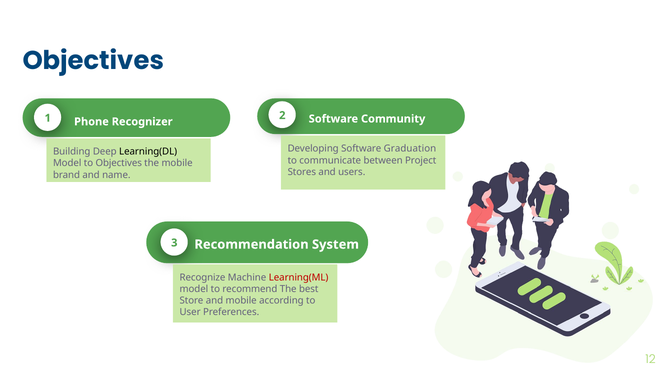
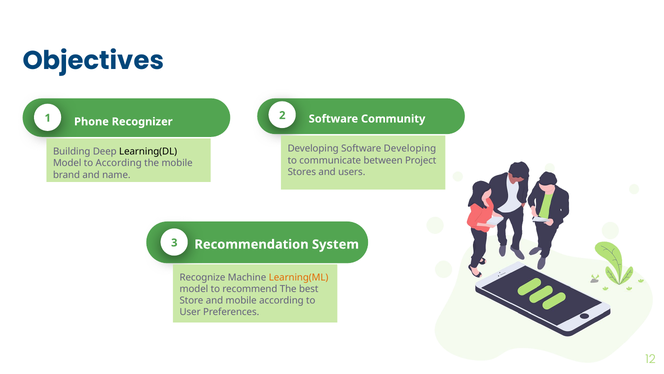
Software Graduation: Graduation -> Developing (410, 149)
to Objectives: Objectives -> According (119, 163)
Learning(ML colour: red -> orange (299, 277)
